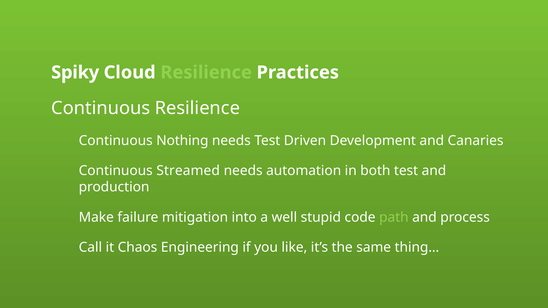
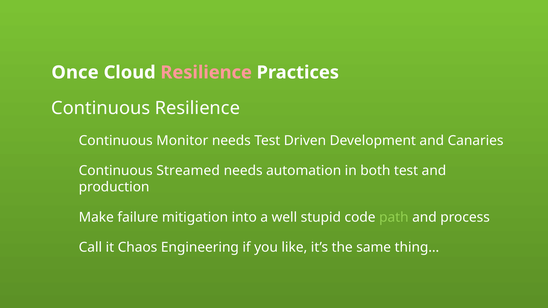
Spiky: Spiky -> Once (75, 73)
Resilience colour: light green -> pink (206, 73)
Nothing: Nothing -> Monitor (182, 141)
